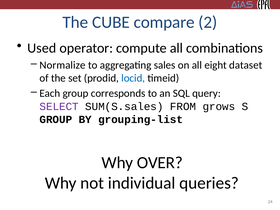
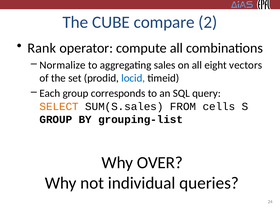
Used: Used -> Rank (42, 48)
dataset: dataset -> vectors (246, 65)
SELECT colour: purple -> orange (59, 106)
grows: grows -> cells (219, 106)
